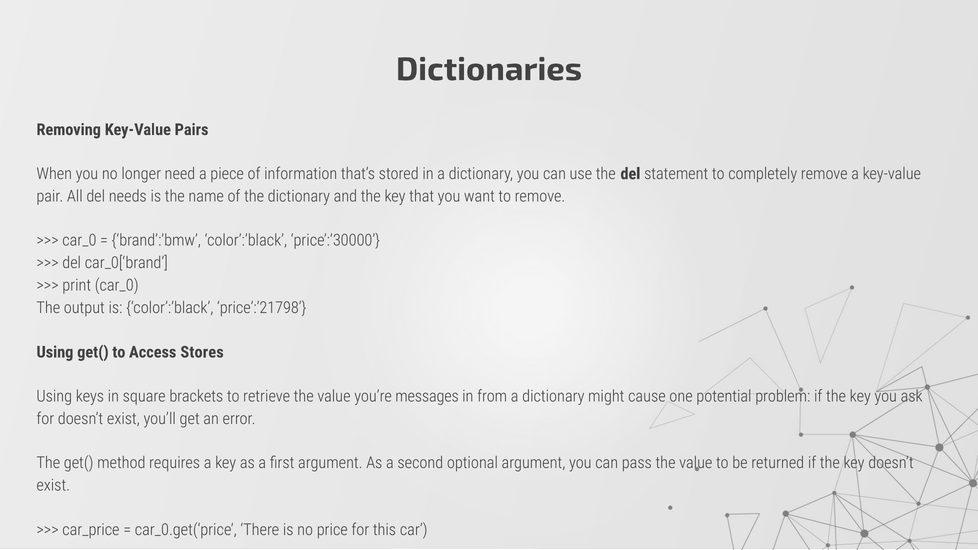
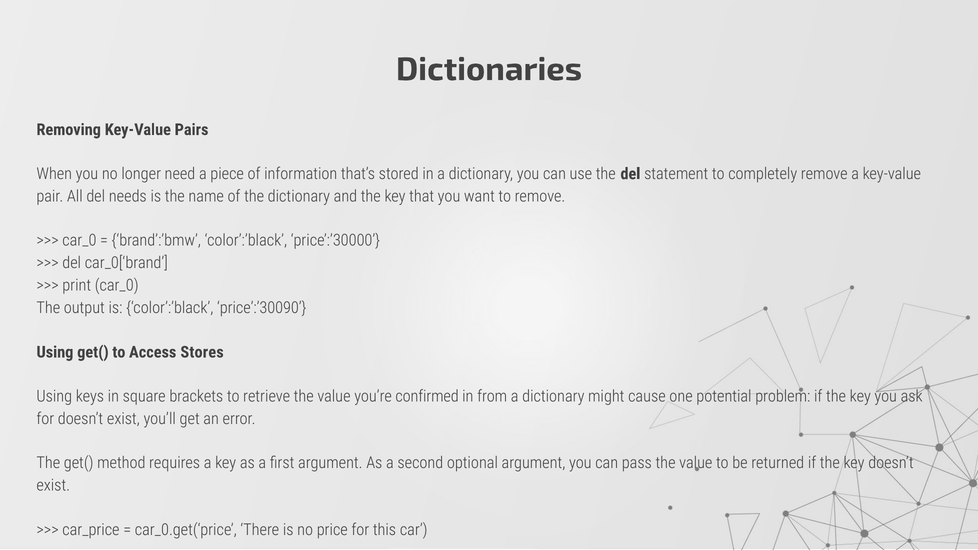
price’:’21798: price’:’21798 -> price’:’30090 (262, 308)
messages: messages -> confirmed (427, 396)
